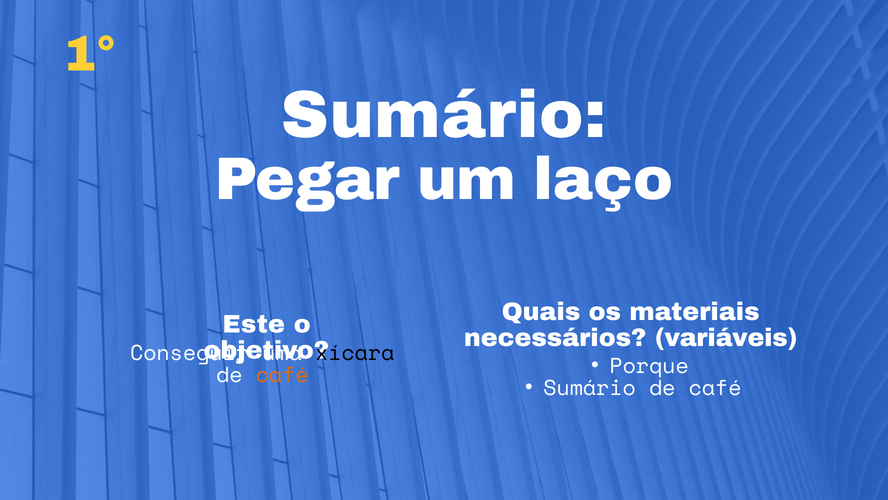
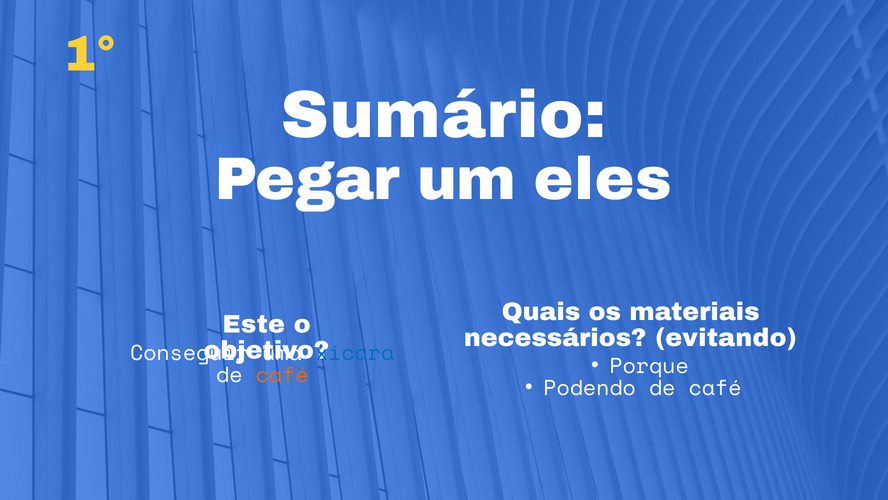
laço: laço -> eles (603, 180)
variáveis: variáveis -> evitando (726, 337)
xícara colour: black -> blue (355, 353)
Sumário: Sumário -> Podendo (590, 388)
